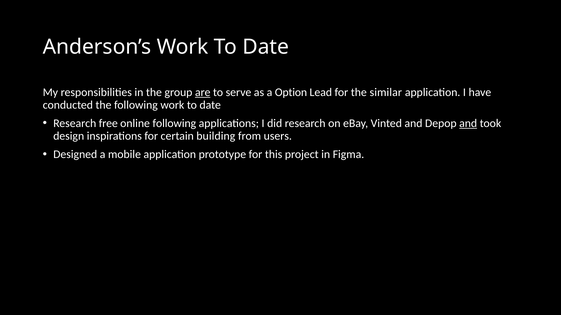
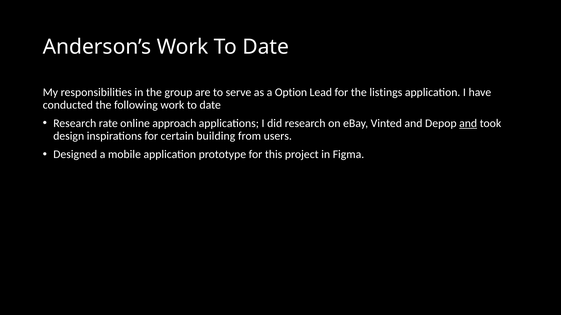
are underline: present -> none (203, 92)
similar: similar -> listings (386, 92)
free: free -> rate (108, 123)
online following: following -> approach (174, 123)
